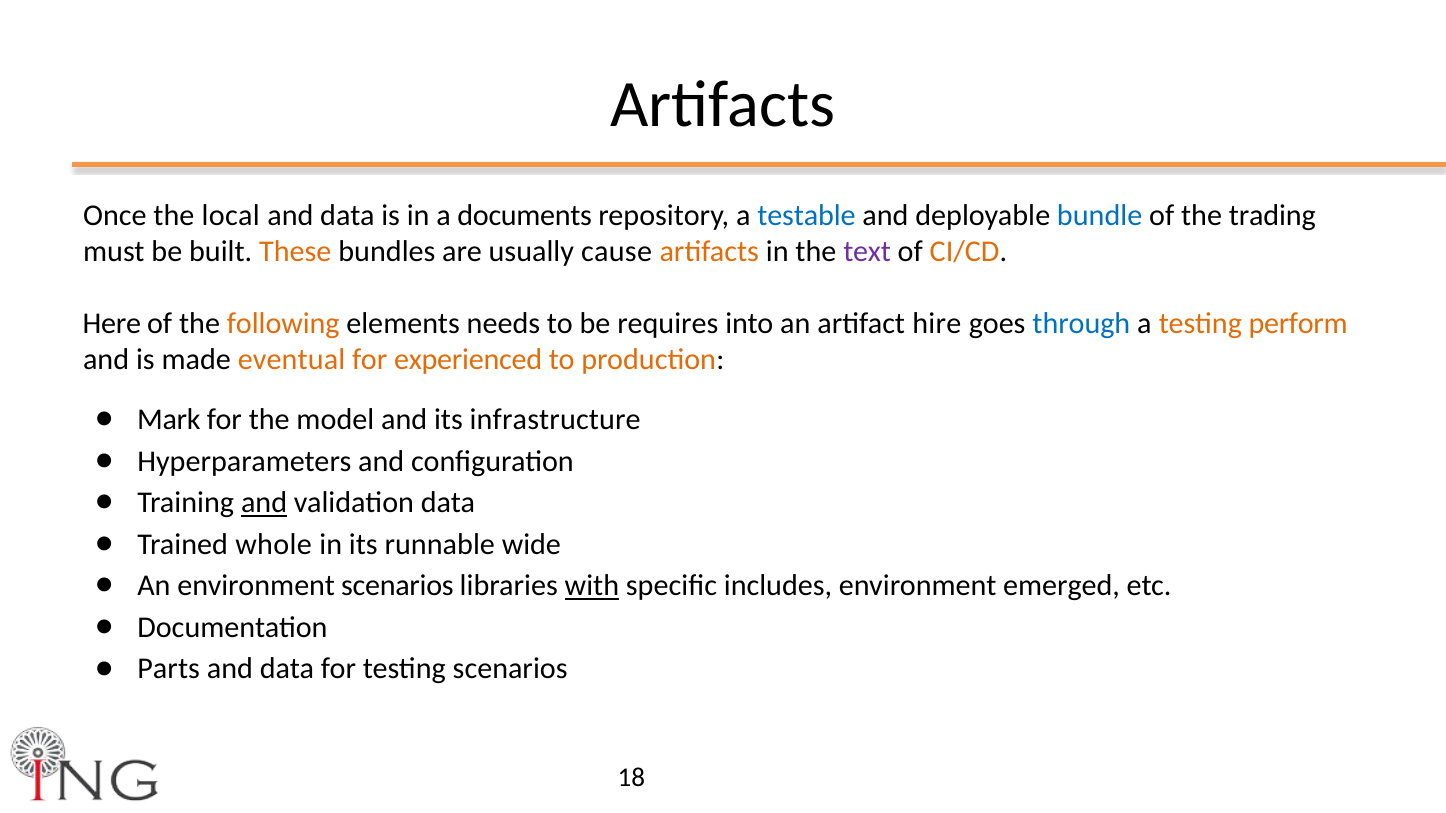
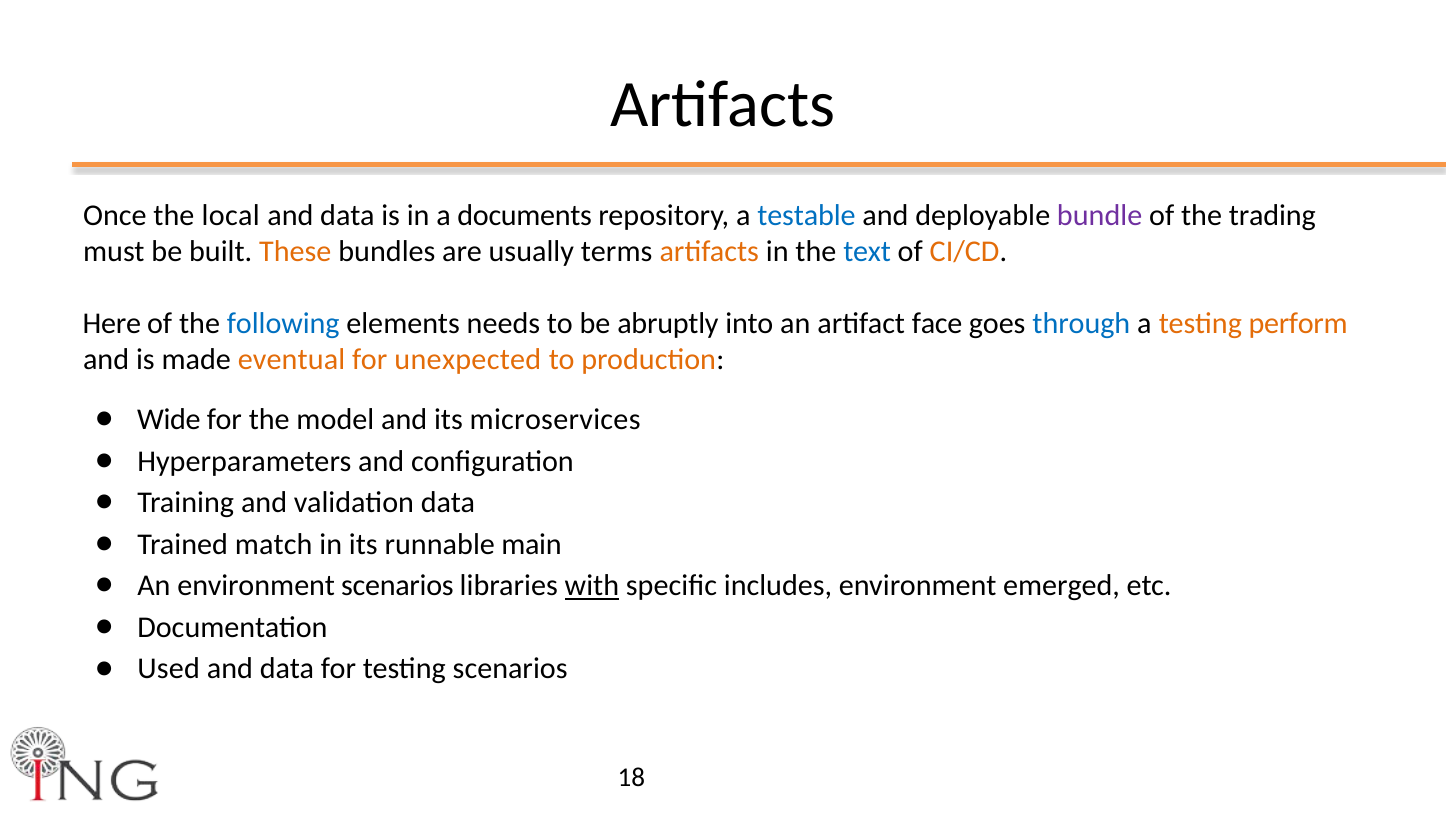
bundle colour: blue -> purple (1100, 215)
cause: cause -> terms (617, 252)
text colour: purple -> blue (867, 252)
following colour: orange -> blue (283, 324)
requires: requires -> abruptly (668, 324)
hire: hire -> face (937, 324)
experienced: experienced -> unexpected (468, 360)
Mark: Mark -> Wide (169, 420)
infrastructure: infrastructure -> microservices (555, 420)
and underline: present -> none (264, 503)
whole: whole -> match (274, 544)
wide: wide -> main (531, 544)
Parts: Parts -> Used (169, 669)
